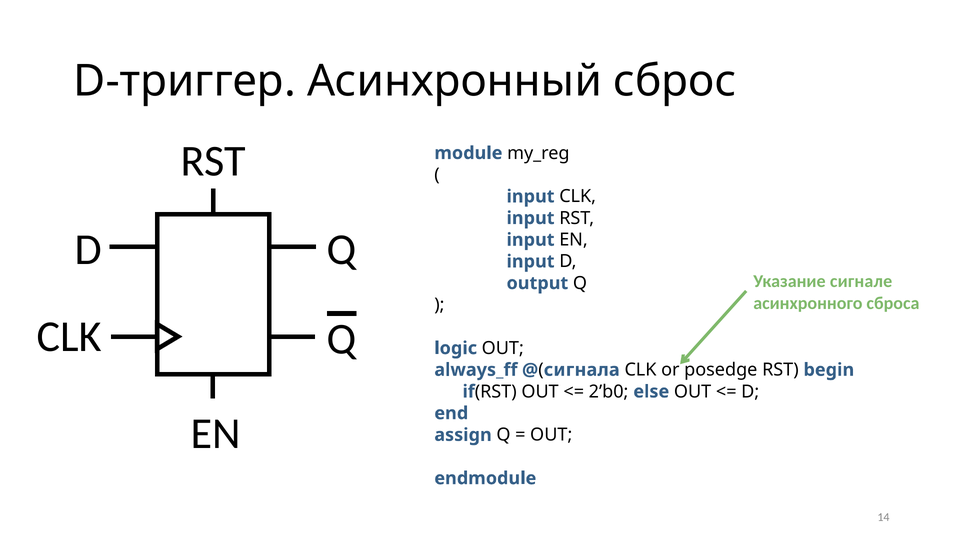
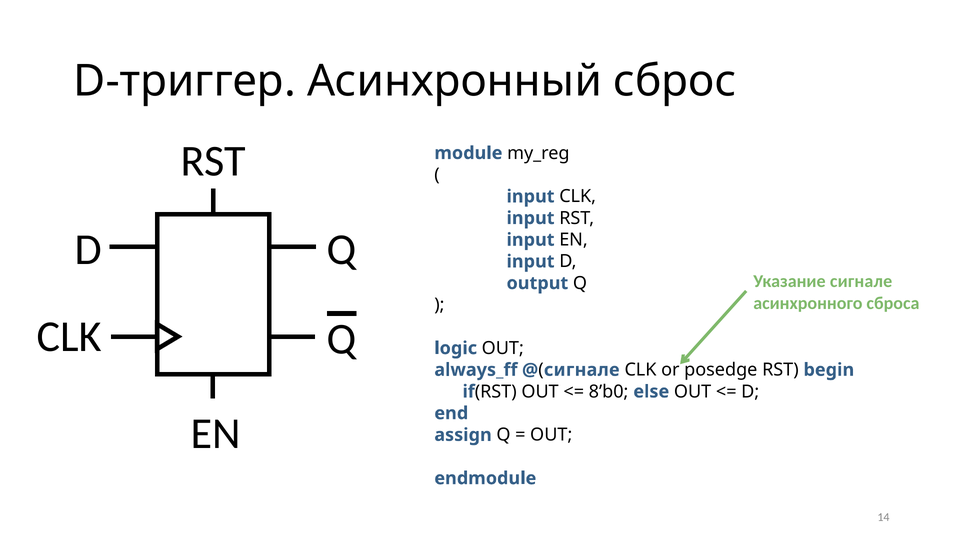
сигнала: сигнала -> сигнале (582, 370)
2’b0: 2’b0 -> 8’b0 (609, 391)
